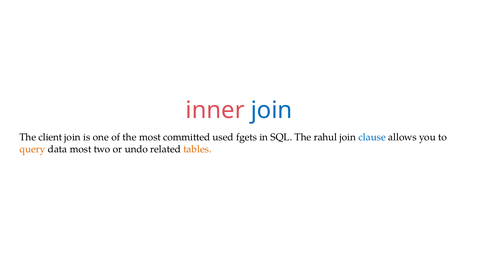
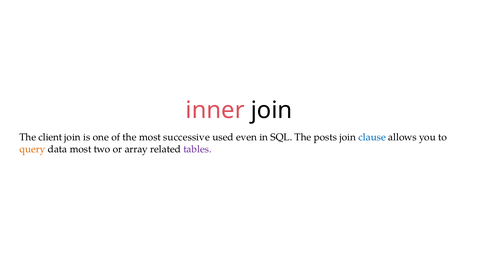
join colour: blue -> black (272, 110)
committed: committed -> successive (187, 137)
fgets: fgets -> even (247, 137)
rahul: rahul -> posts (325, 137)
undo: undo -> array (136, 149)
tables colour: orange -> purple (197, 149)
